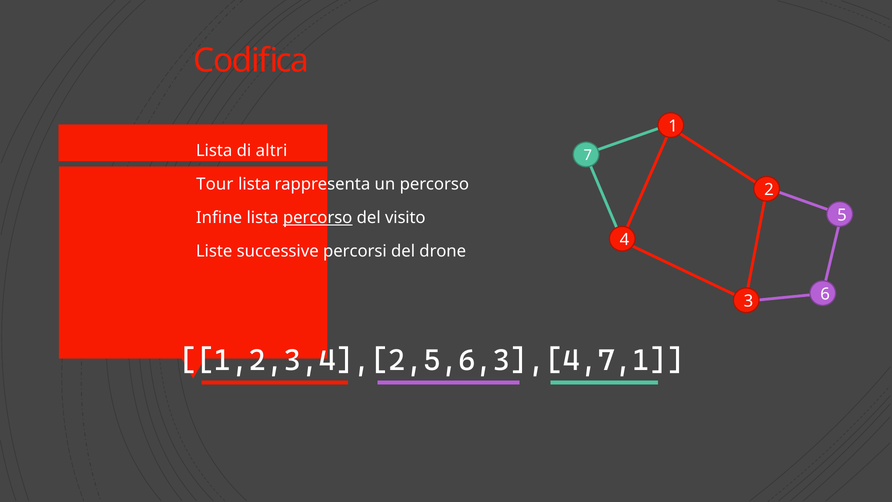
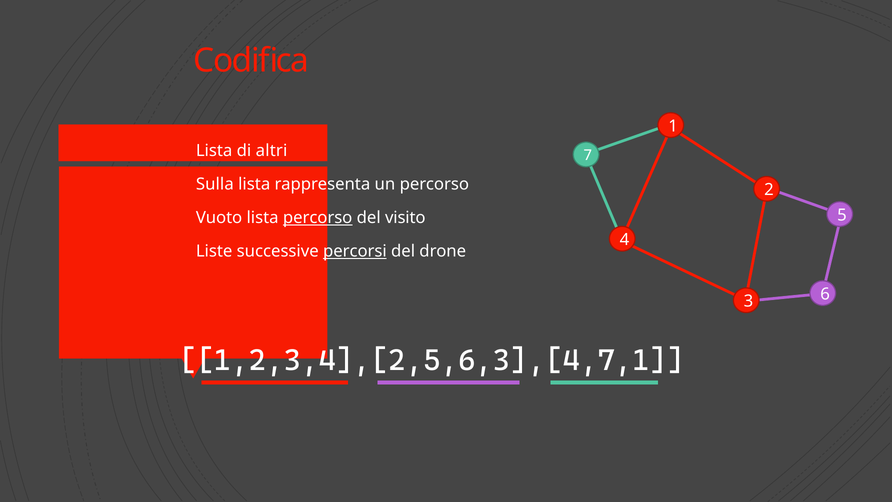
Tour: Tour -> Sulla (215, 184)
Infine: Infine -> Vuoto (219, 218)
percorsi underline: none -> present (355, 251)
